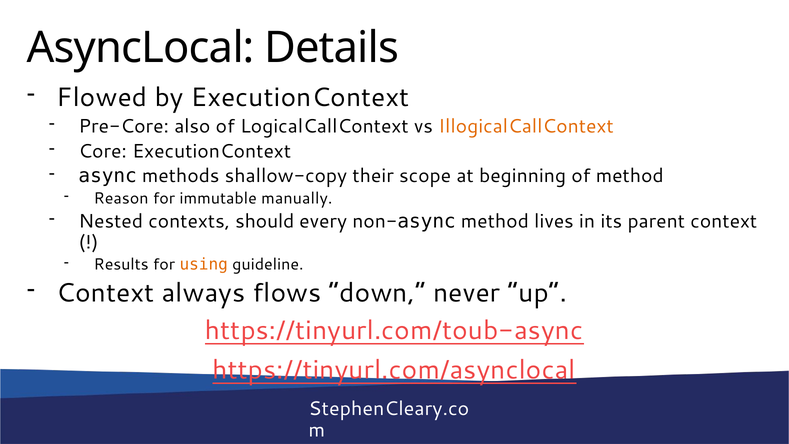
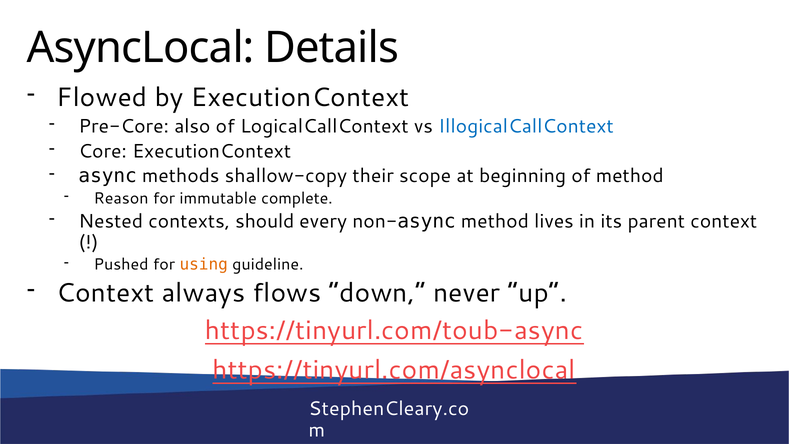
IllogicalCallContext colour: orange -> blue (526, 126)
manually: manually -> complete (297, 198)
Results: Results -> Pushed (121, 264)
